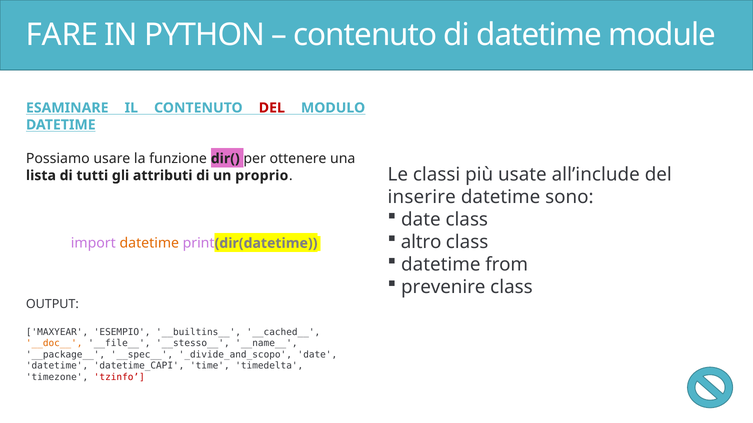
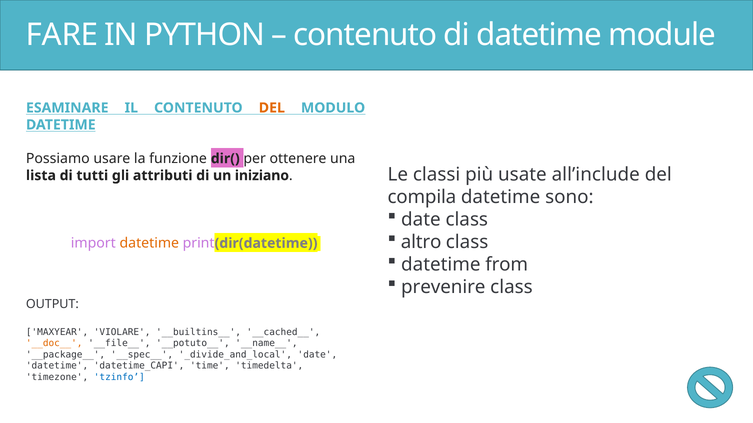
DEL colour: red -> orange (272, 108)
proprio: proprio -> iniziano (262, 176)
inserire: inserire -> compila (422, 197)
ESEMPIO: ESEMPIO -> VIOLARE (122, 332)
__stesso__: __stesso__ -> __potuto__ (193, 344)
_divide_and_scopo: _divide_and_scopo -> _divide_and_local (235, 355)
tzinfo colour: red -> blue (119, 378)
